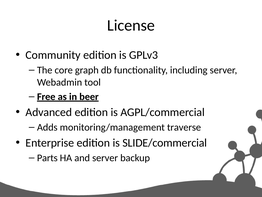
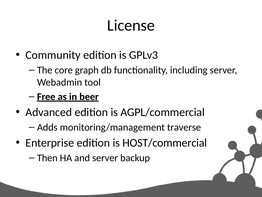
SLIDE/commercial: SLIDE/commercial -> HOST/commercial (165, 143)
Parts: Parts -> Then (47, 158)
